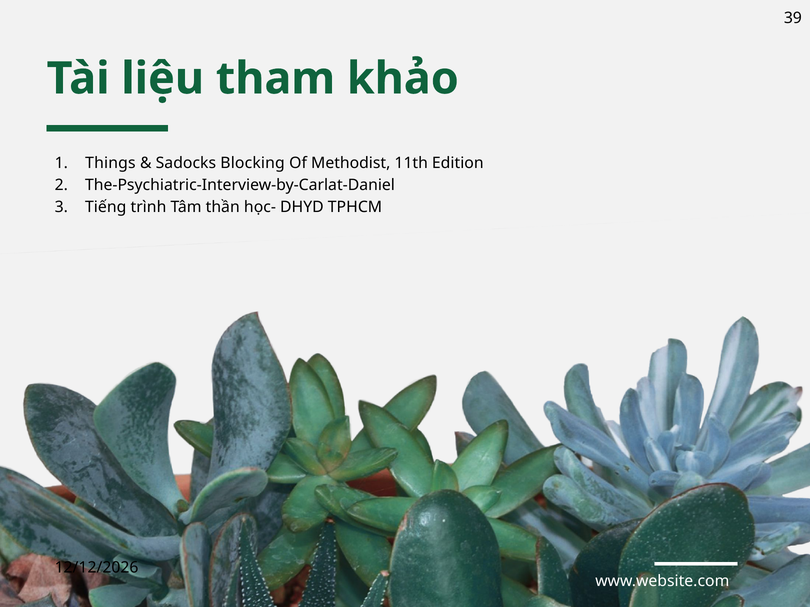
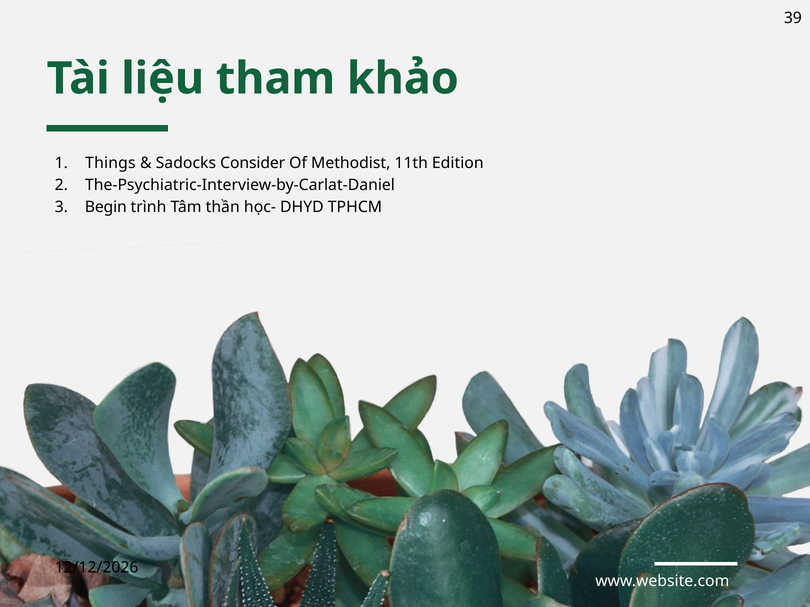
Blocking: Blocking -> Consider (253, 163)
Tiếng: Tiếng -> Begin (106, 207)
